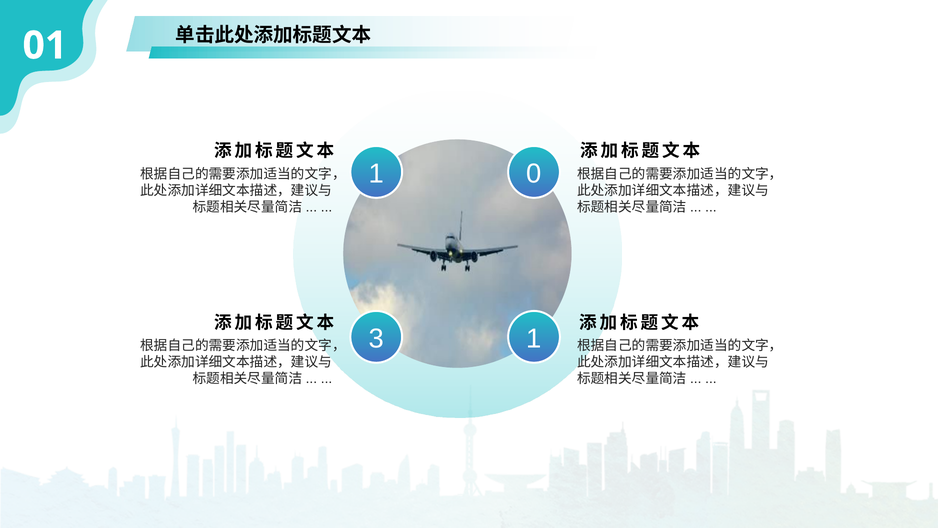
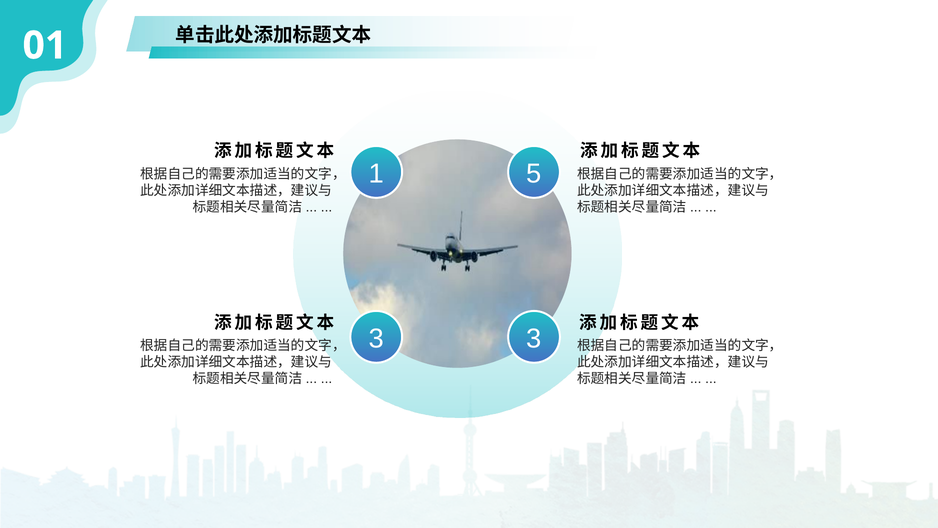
0: 0 -> 5 (534, 174)
3 1: 1 -> 3 (534, 339)
